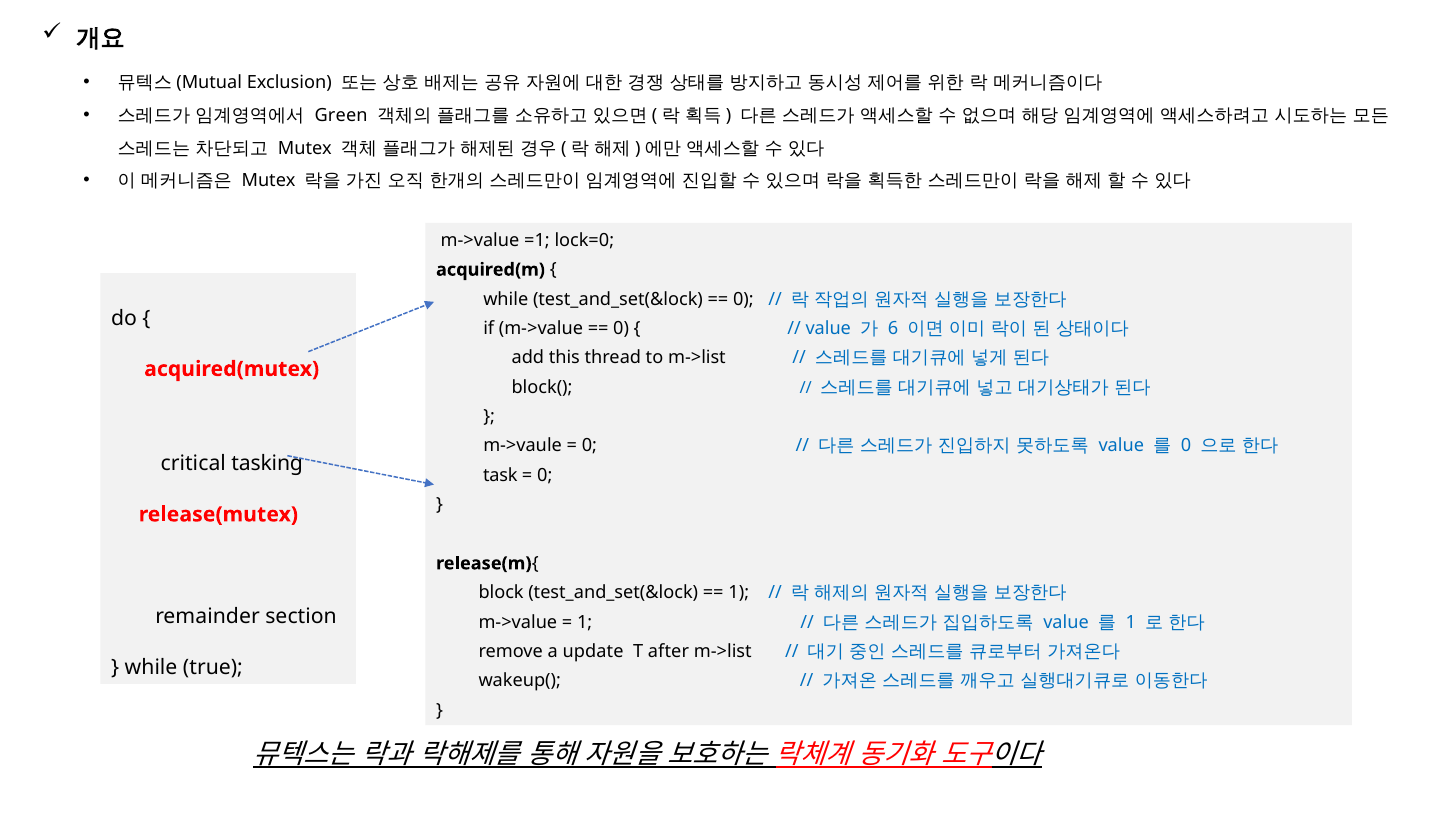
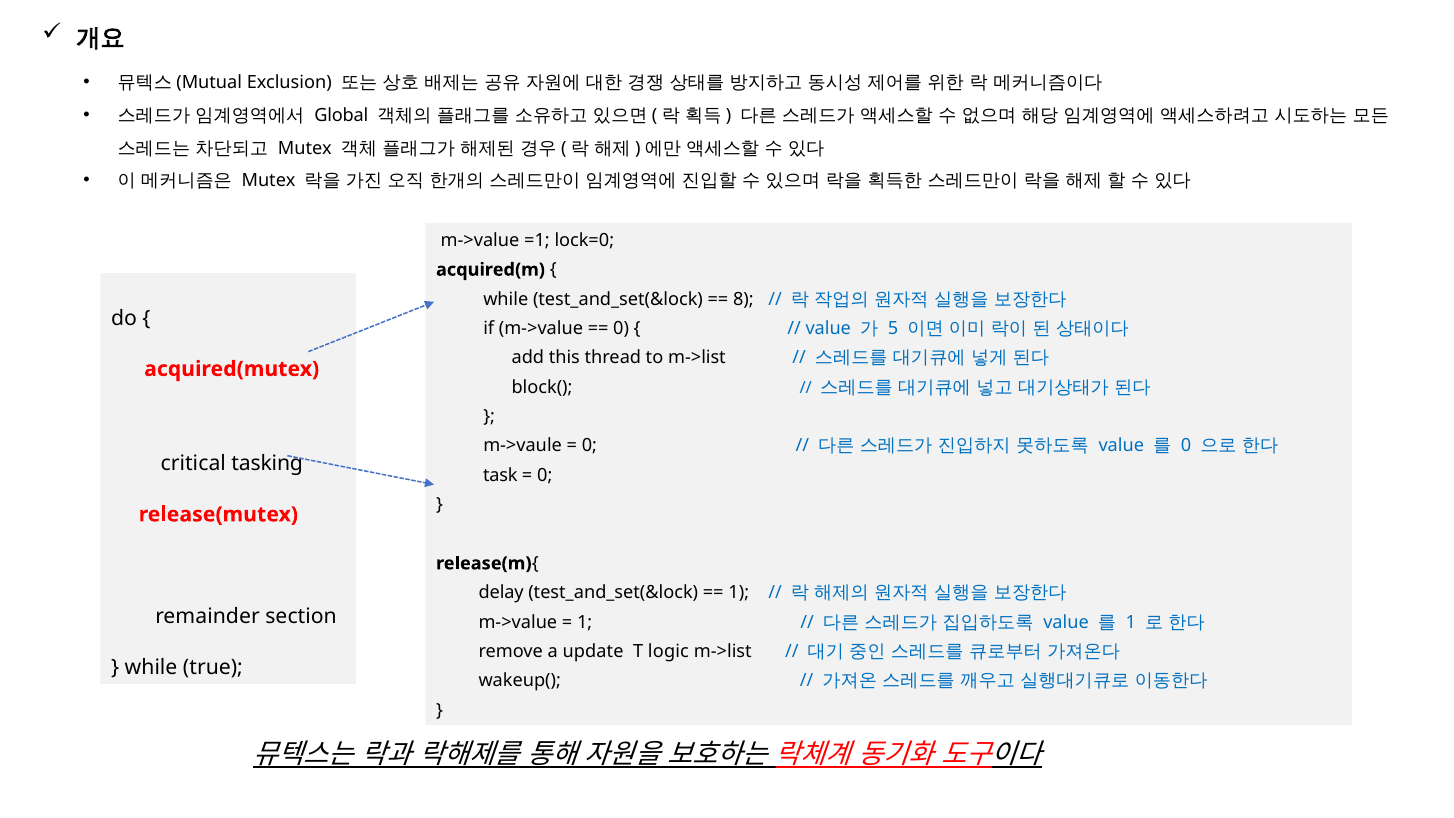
Green: Green -> Global (341, 115)
0: 0 -> 8 (743, 299)
6: 6 -> 5 (893, 328)
block: block -> delay (501, 593)
after: after -> logic (668, 651)
